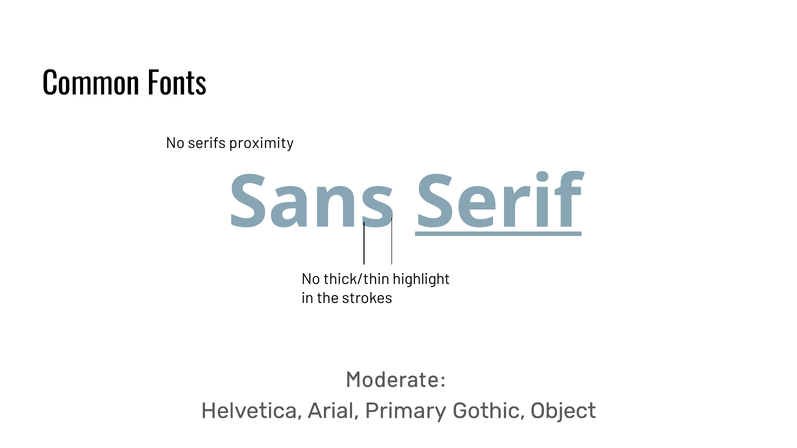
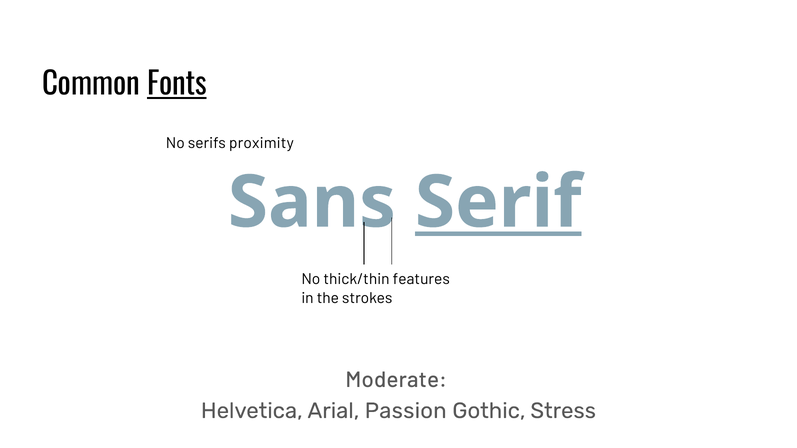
Fonts underline: none -> present (177, 85)
highlight: highlight -> features (421, 280)
Primary: Primary -> Passion (406, 411)
Object: Object -> Stress (563, 411)
